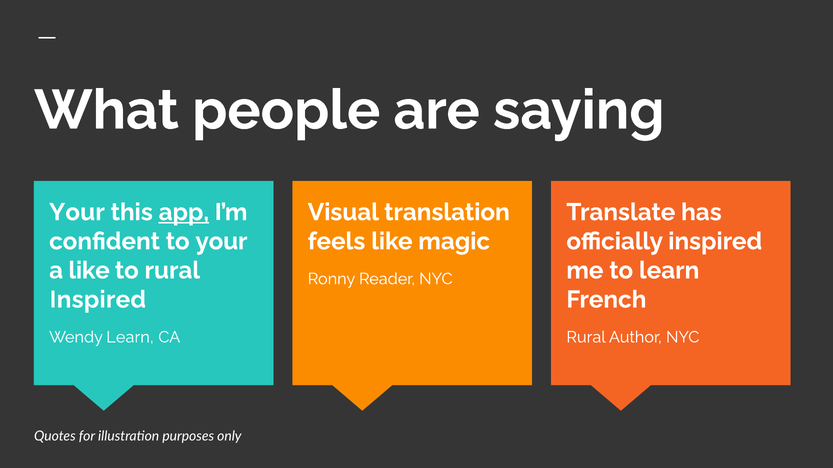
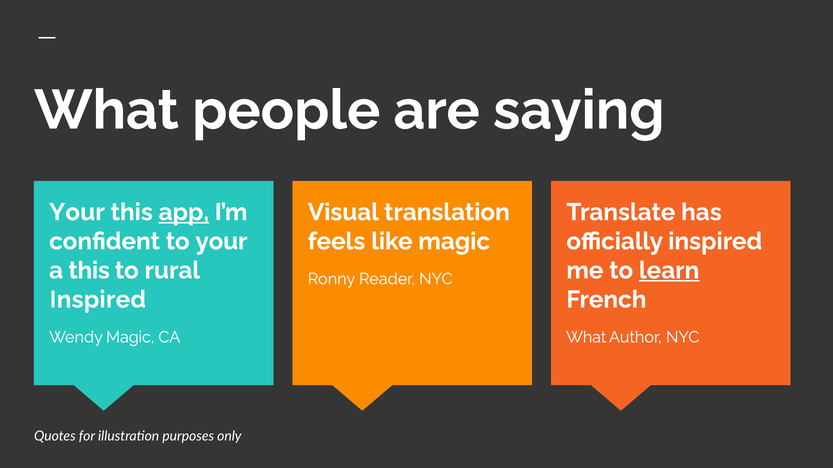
a like: like -> this (89, 271)
learn underline: none -> present (669, 271)
Wendy Learn: Learn -> Magic (130, 338)
Rural: Rural -> What (586, 338)
